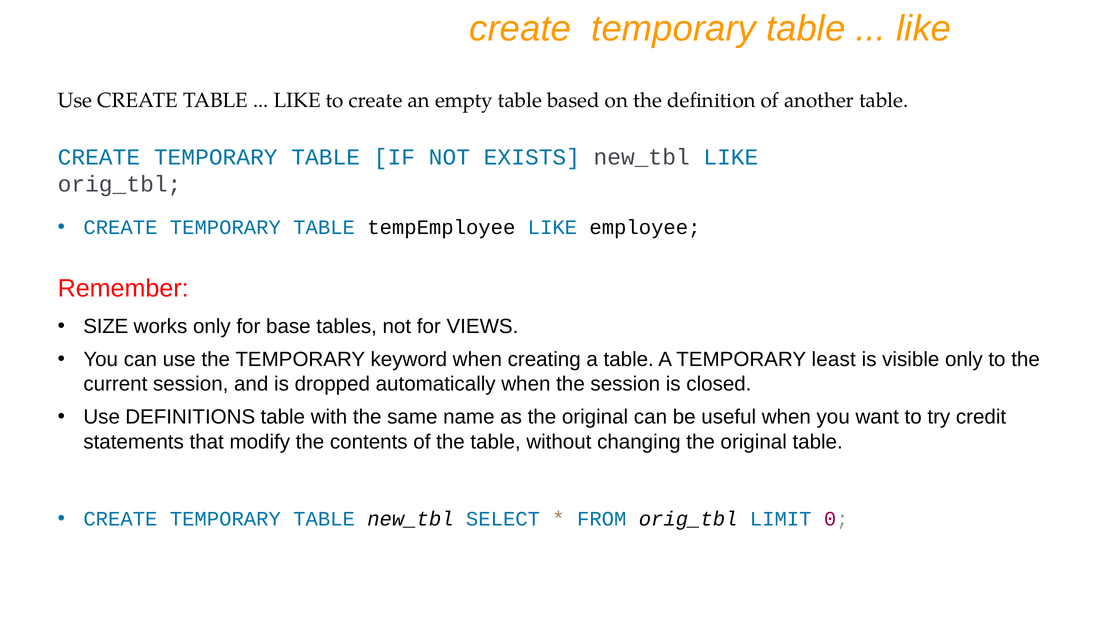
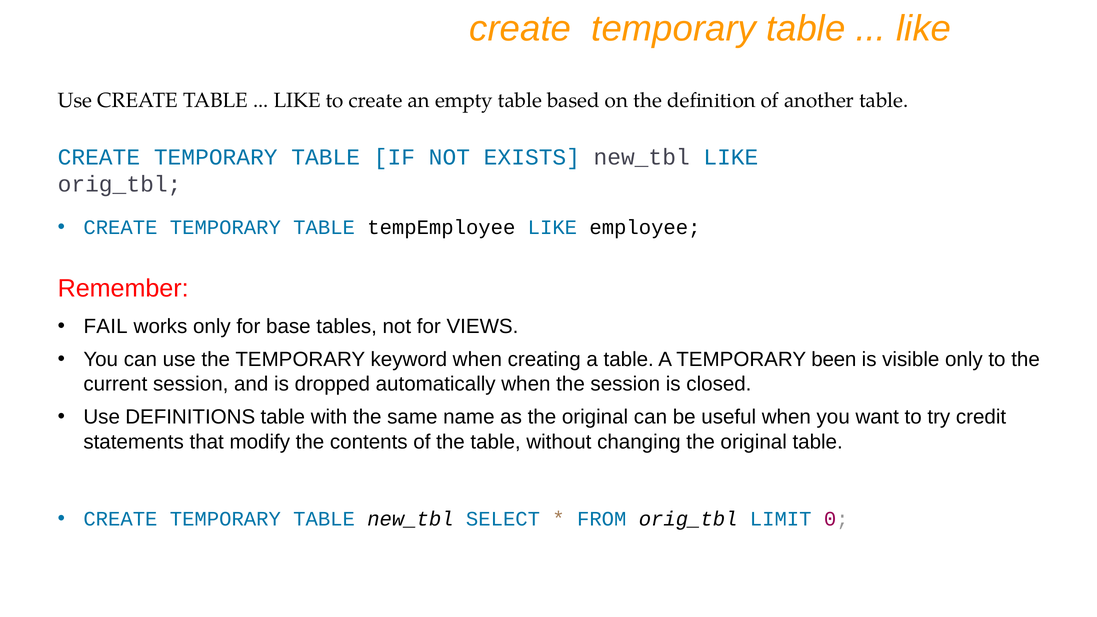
SIZE: SIZE -> FAIL (106, 327)
least: least -> been (834, 360)
